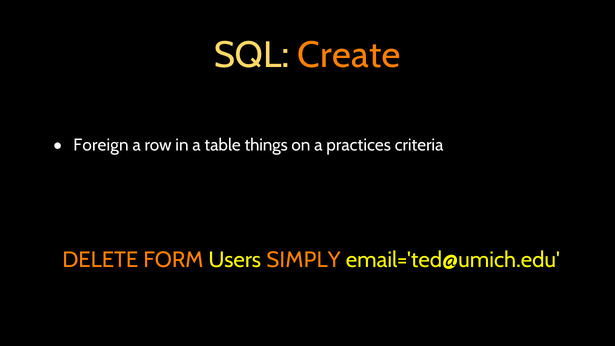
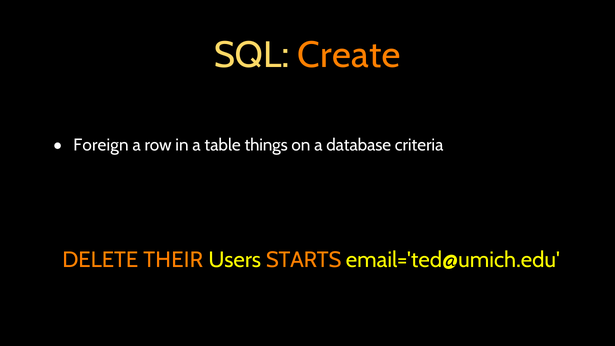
practices: practices -> database (359, 145)
FORM: FORM -> THEIR (173, 260)
SIMPLY: SIMPLY -> STARTS (304, 260)
